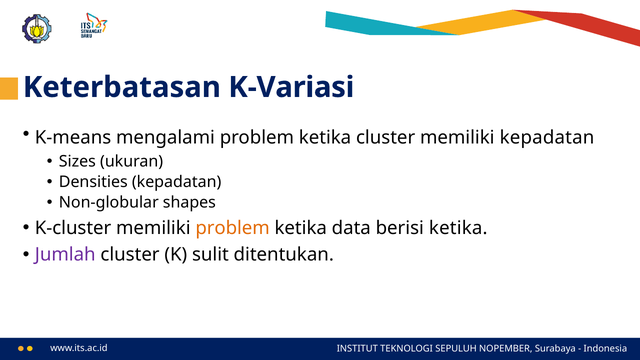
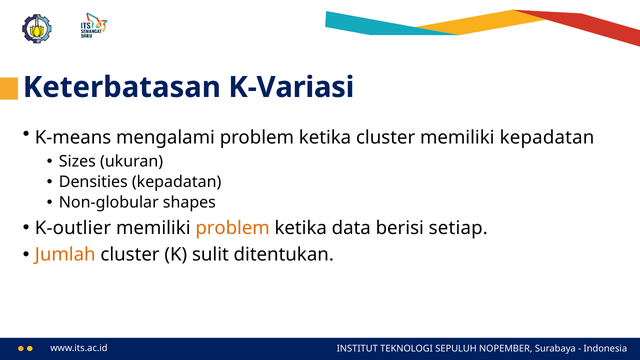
K-cluster: K-cluster -> K-outlier (73, 228)
berisi ketika: ketika -> setiap (458, 228)
Jumlah colour: purple -> orange (65, 255)
